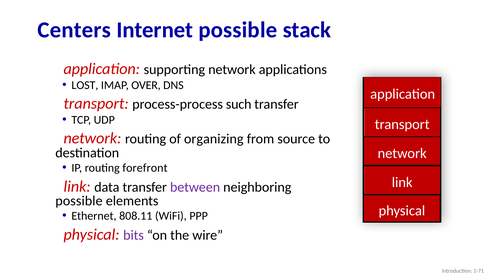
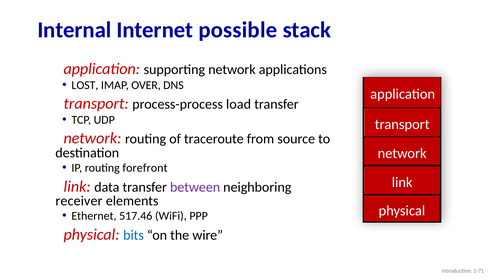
Centers: Centers -> Internal (74, 30)
such: such -> load (239, 104)
organizing: organizing -> traceroute (214, 139)
possible: possible -> receiver (79, 201)
808.11: 808.11 -> 517.46 (136, 216)
bits colour: purple -> blue (134, 235)
